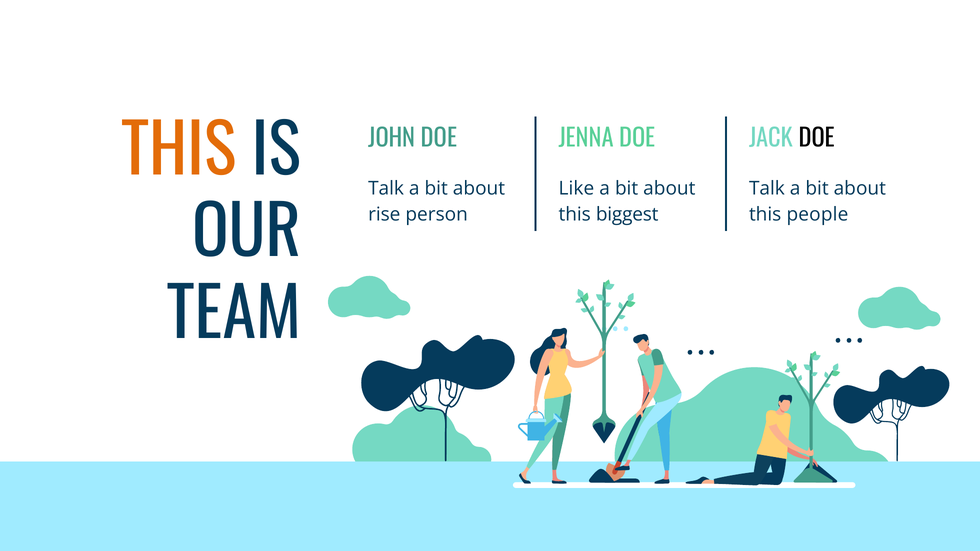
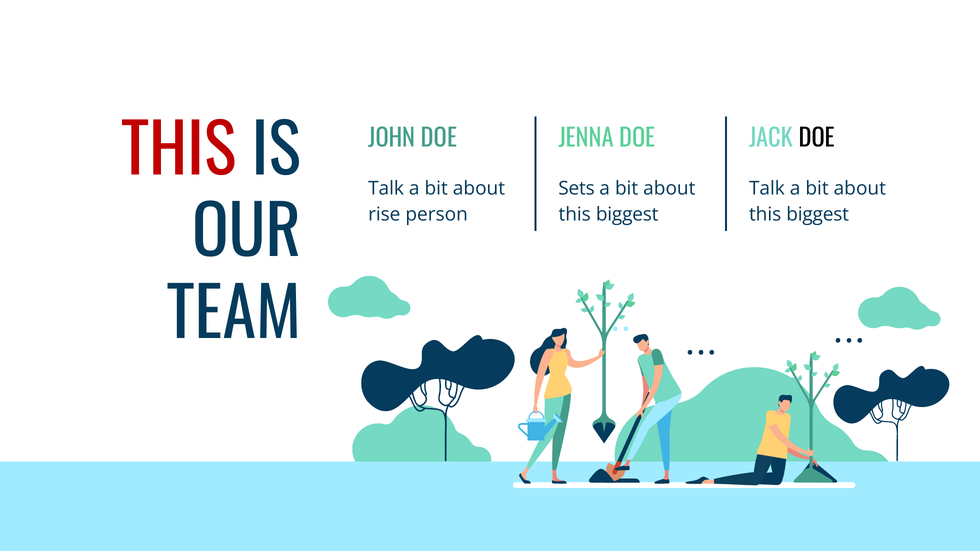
THIS colour: orange -> red (179, 152)
Like: Like -> Sets (577, 188)
people: people -> biggest (818, 215)
